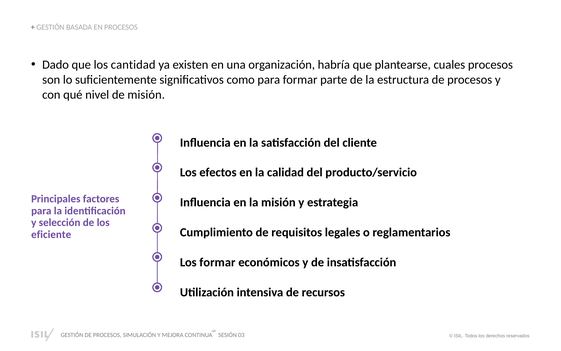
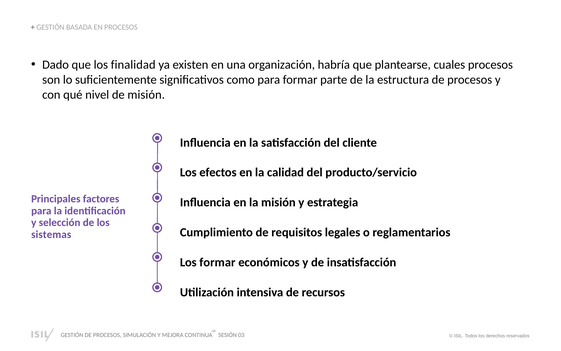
cantidad: cantidad -> finalidad (133, 65)
eficiente: eficiente -> sistemas (51, 234)
